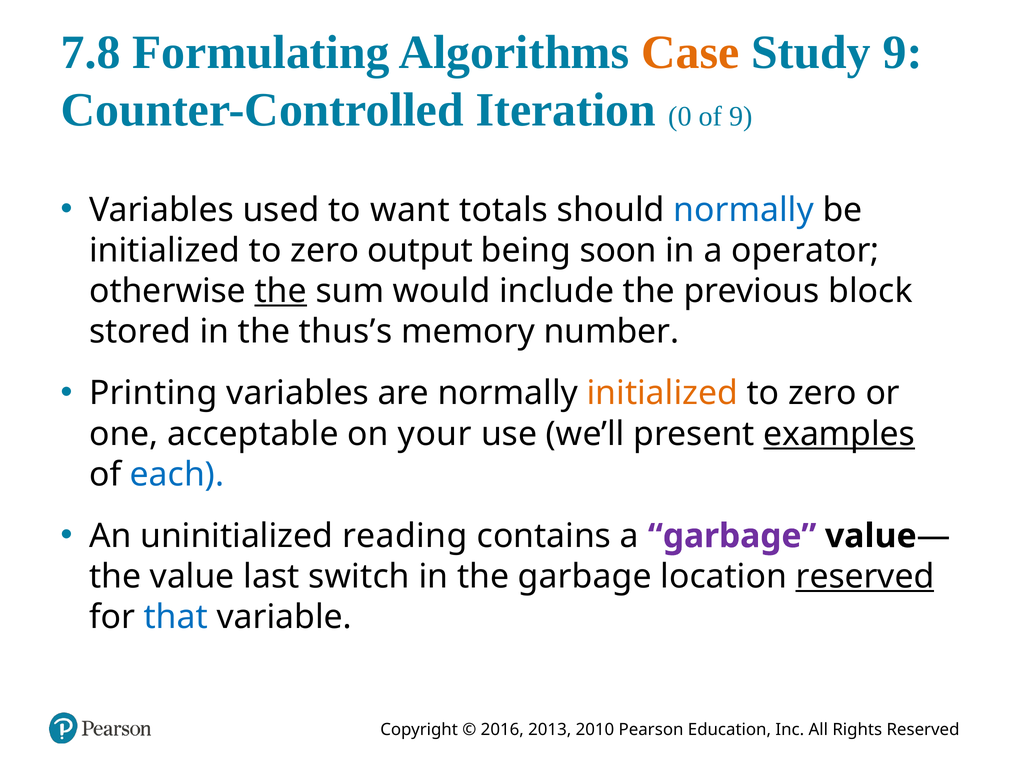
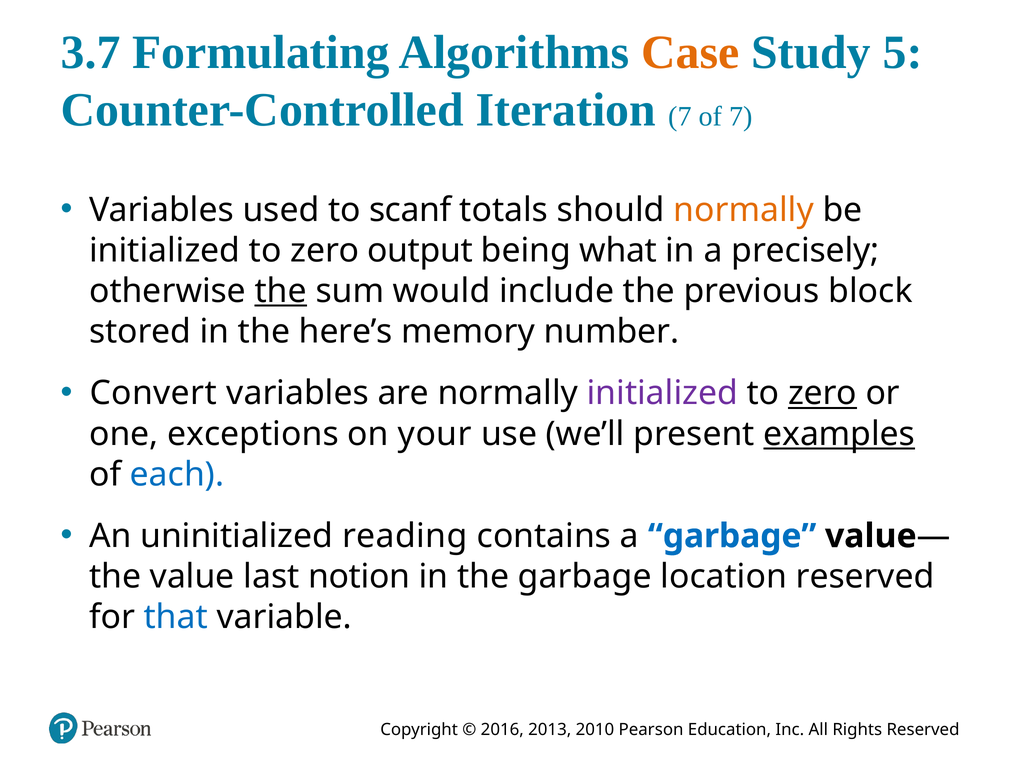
7.8: 7.8 -> 3.7 (91, 52)
Study 9: 9 -> 5 (903, 52)
Iteration 0: 0 -> 7 (680, 116)
of 9: 9 -> 7 (741, 116)
want: want -> scanf (410, 210)
normally colour: blue -> orange (744, 210)
soon: soon -> what (618, 251)
operator: operator -> precisely (805, 251)
thus’s: thus’s -> here’s (346, 332)
Printing: Printing -> Convert (153, 393)
initialized colour: orange -> purple (662, 393)
zero underline: none -> present (822, 393)
acceptable: acceptable -> exceptions (253, 434)
garbage colour: purple -> blue (732, 536)
switch: switch -> notion (359, 576)
reserved underline: present -> none (865, 576)
